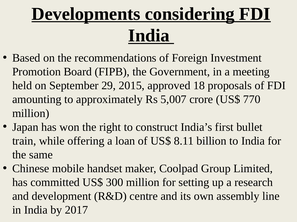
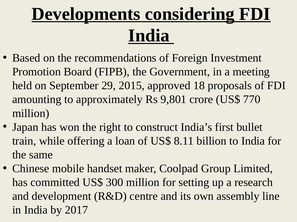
5,007: 5,007 -> 9,801 (174, 100)
